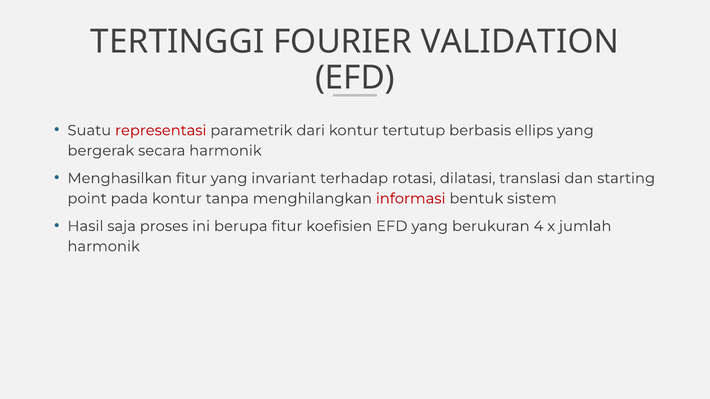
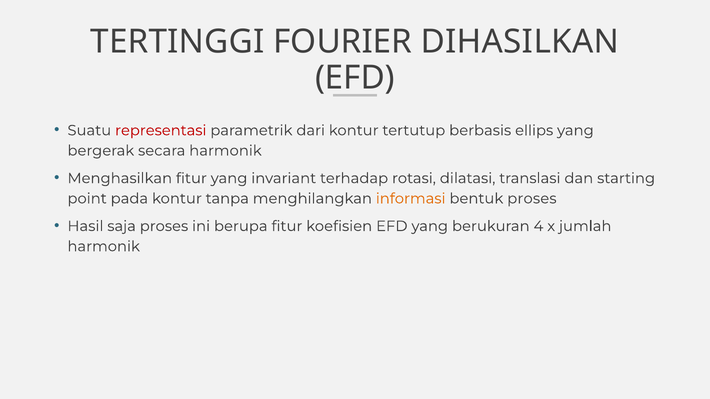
VALIDATION: VALIDATION -> DIHASILKAN (520, 42)
informasi colour: red -> orange (411, 199)
bentuk sistem: sistem -> proses (532, 199)
